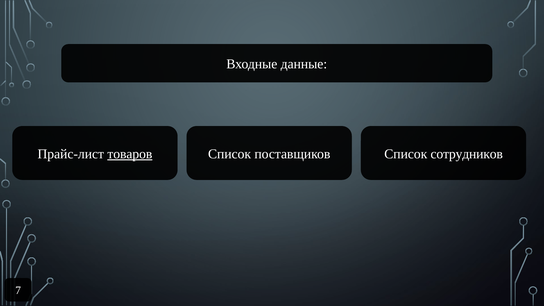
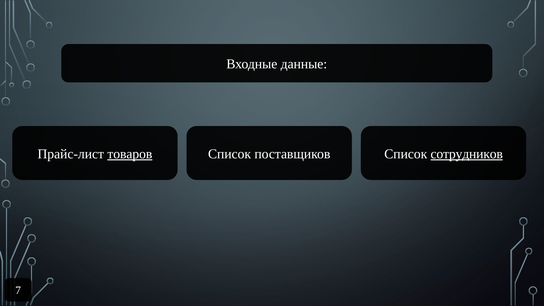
сотрудников underline: none -> present (467, 154)
